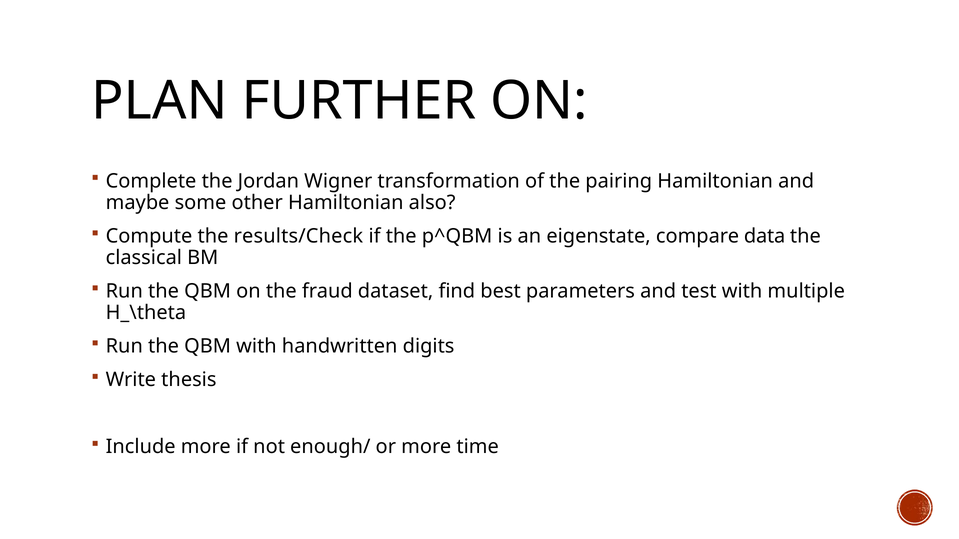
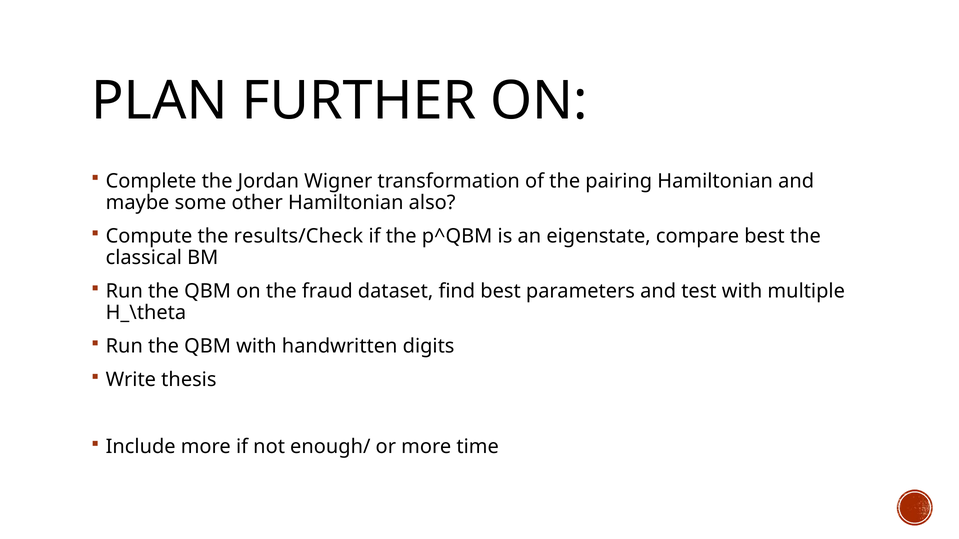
compare data: data -> best (765, 236)
